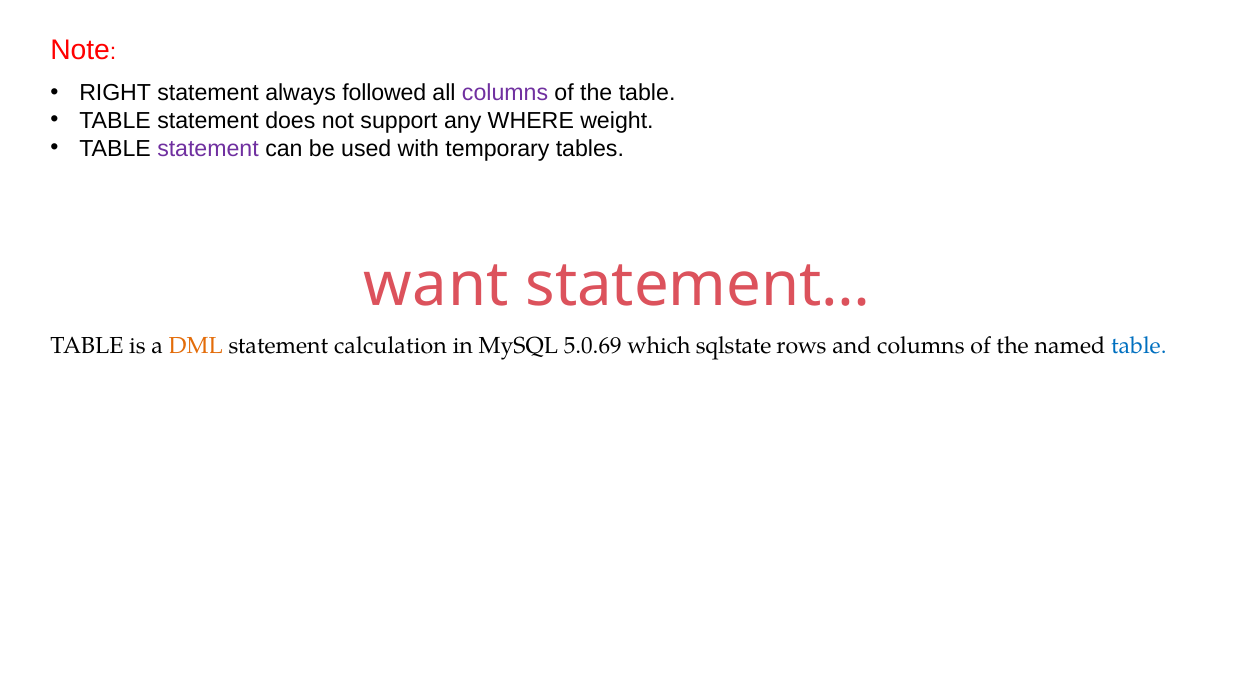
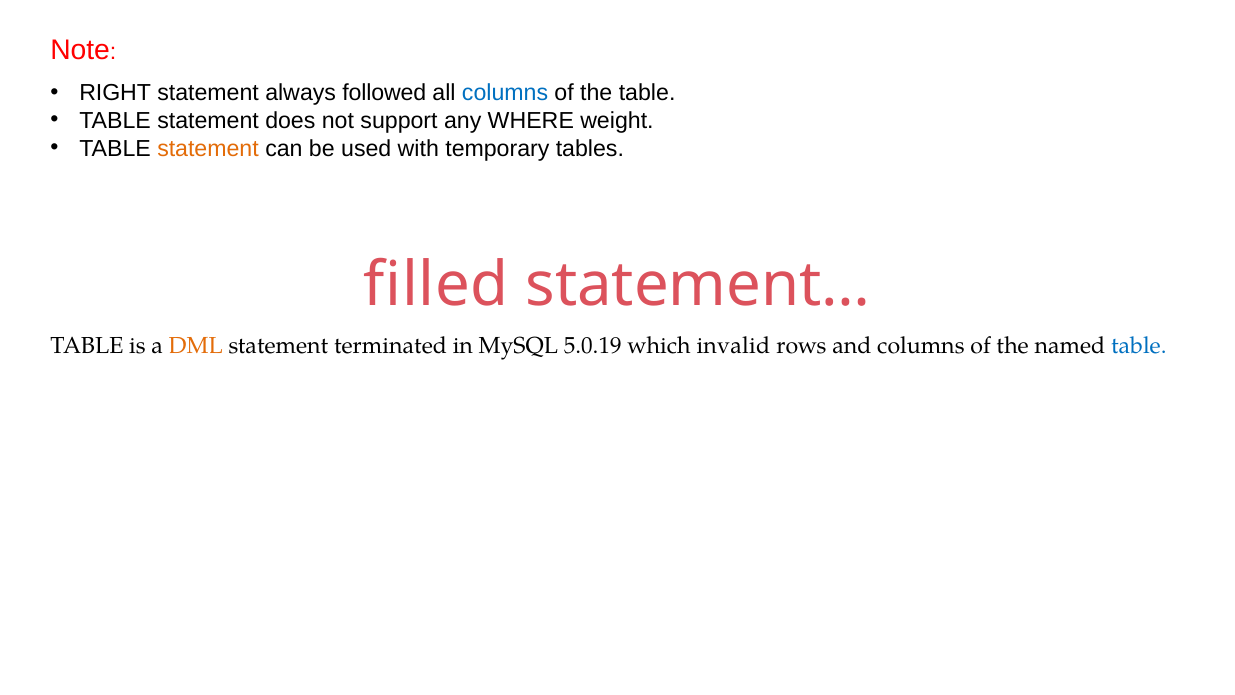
columns colour: purple -> blue (505, 93)
statement colour: purple -> orange (208, 148)
want: want -> filled (436, 285)
calculation: calculation -> terminated (391, 345)
5.0.69: 5.0.69 -> 5.0.19 (593, 345)
sqlstate: sqlstate -> invalid (733, 345)
